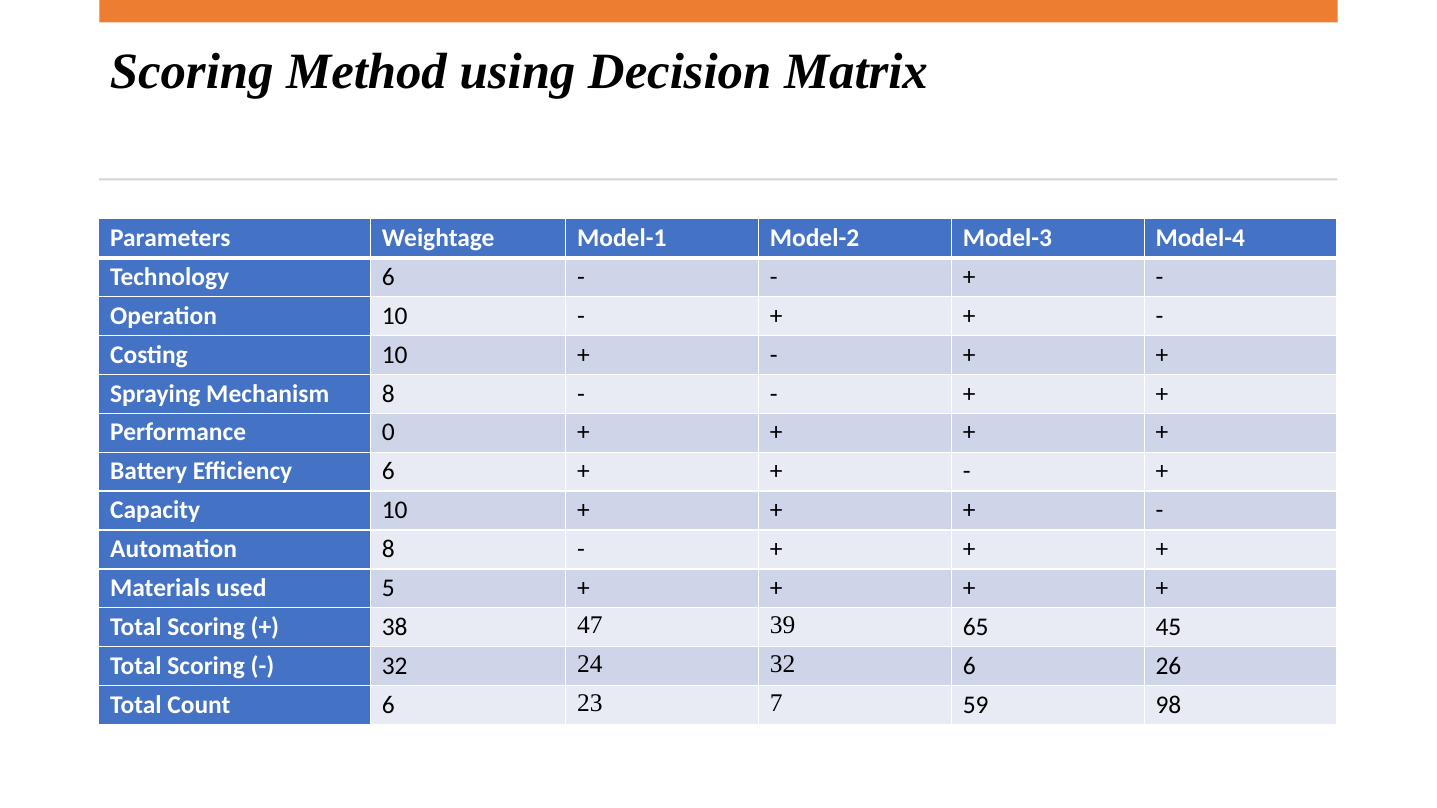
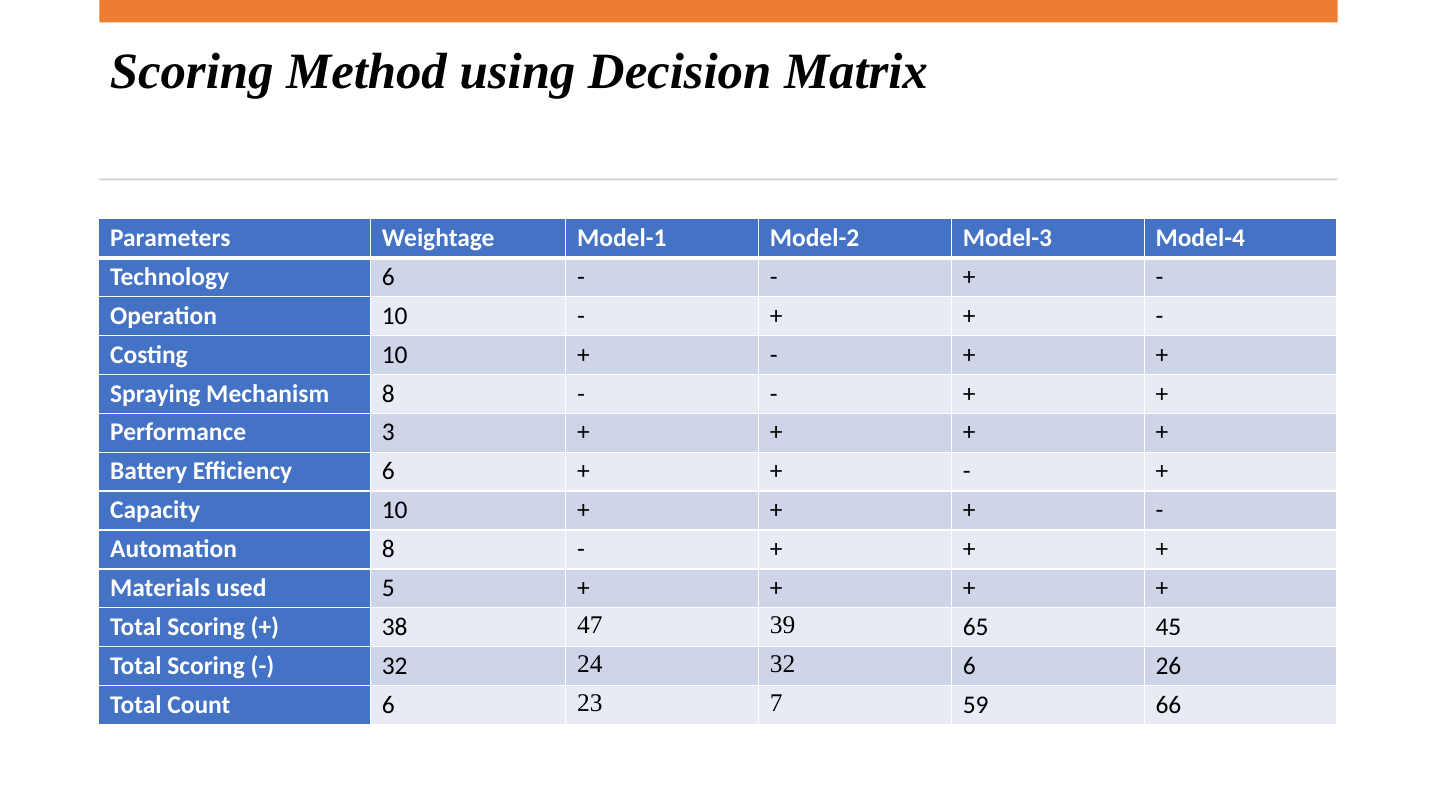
0: 0 -> 3 (388, 433)
98: 98 -> 66 (1168, 705)
